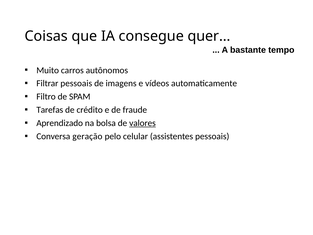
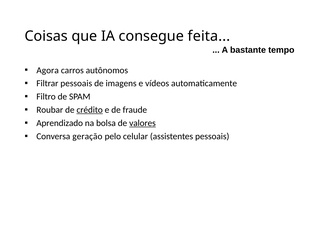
quer: quer -> feita (209, 36)
Muito: Muito -> Agora (48, 70)
Tarefas: Tarefas -> Roubar (50, 110)
crédito underline: none -> present (90, 110)
